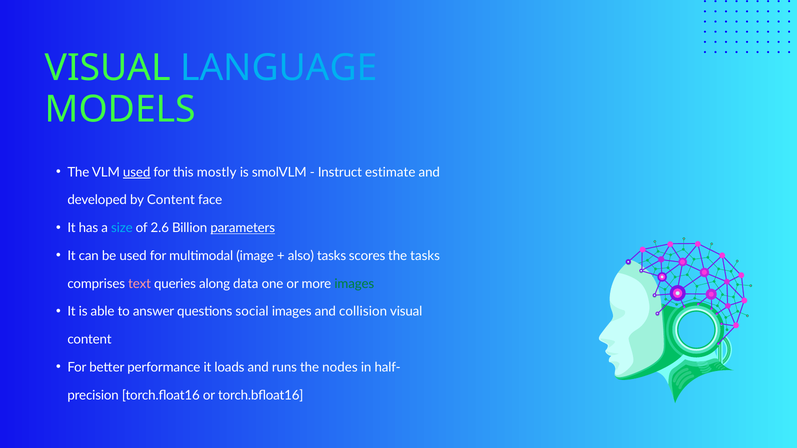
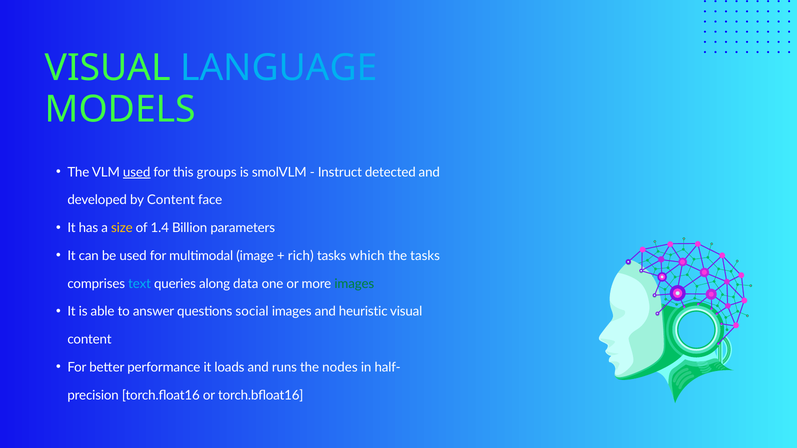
mostly: mostly -> groups (217, 172)
estimate: estimate -> detected (390, 172)
size colour: light blue -> yellow (122, 228)
2.6: 2.6 -> 1.4 (160, 228)
parameters underline: present -> none (243, 228)
also: also -> rich (301, 256)
scores: scores -> which (367, 256)
text colour: pink -> light blue (140, 284)
collision: collision -> heuristic (363, 312)
